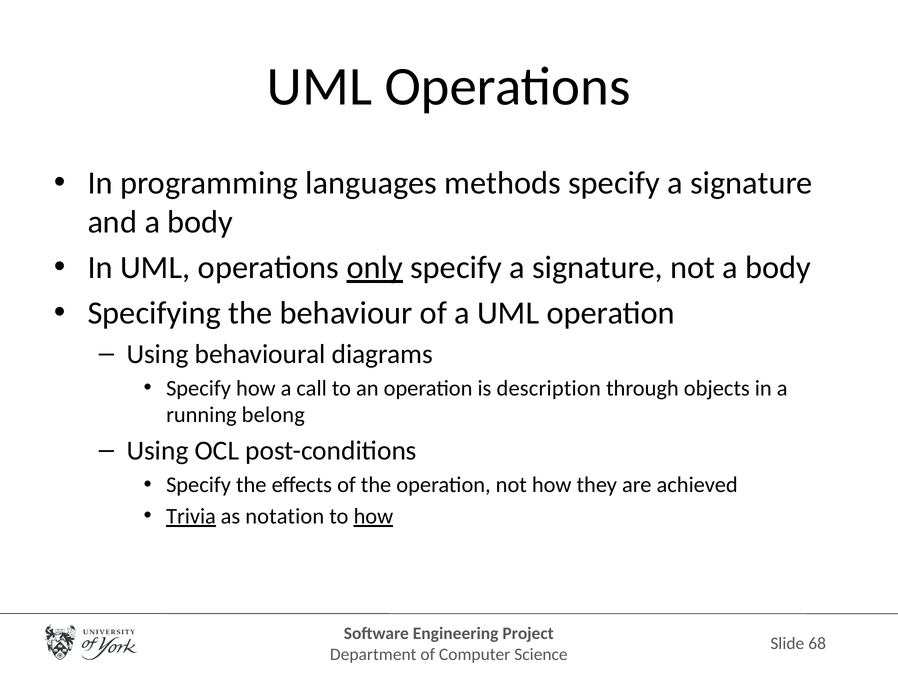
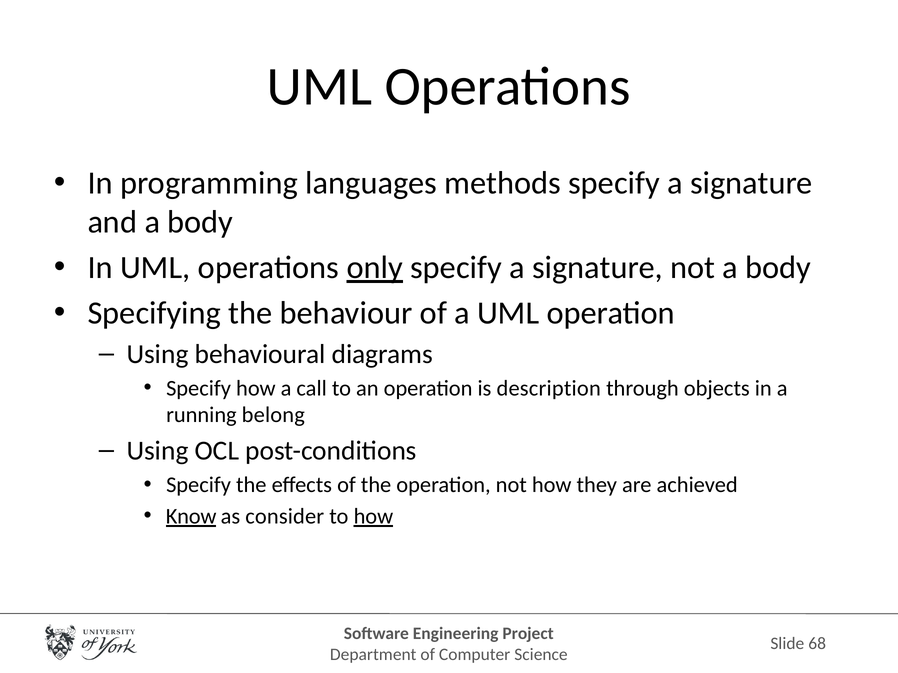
Trivia: Trivia -> Know (191, 517)
notation: notation -> consider (285, 517)
